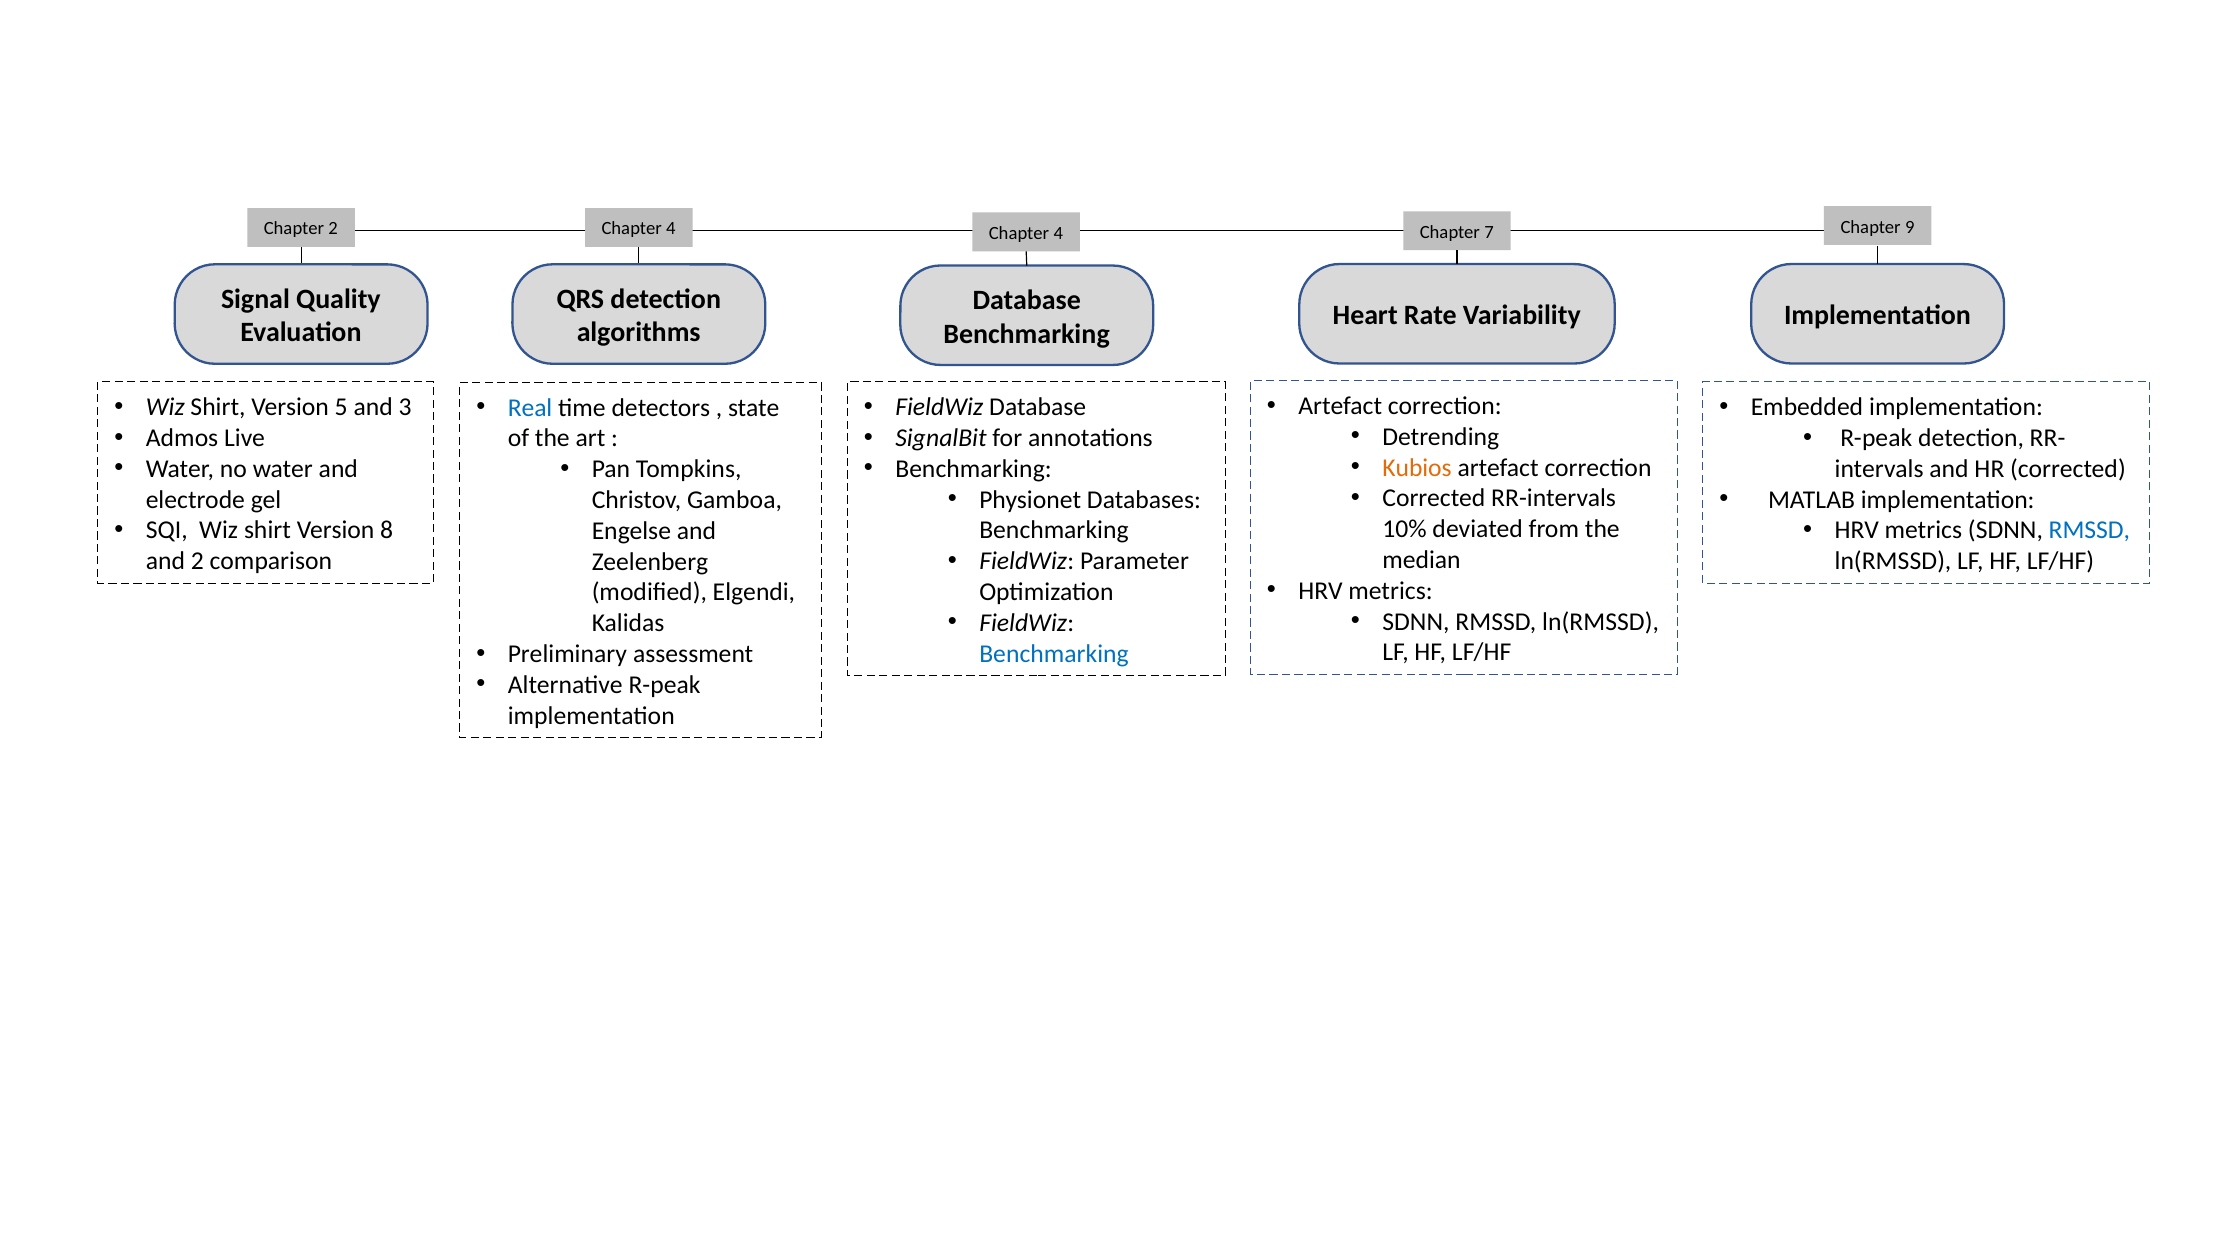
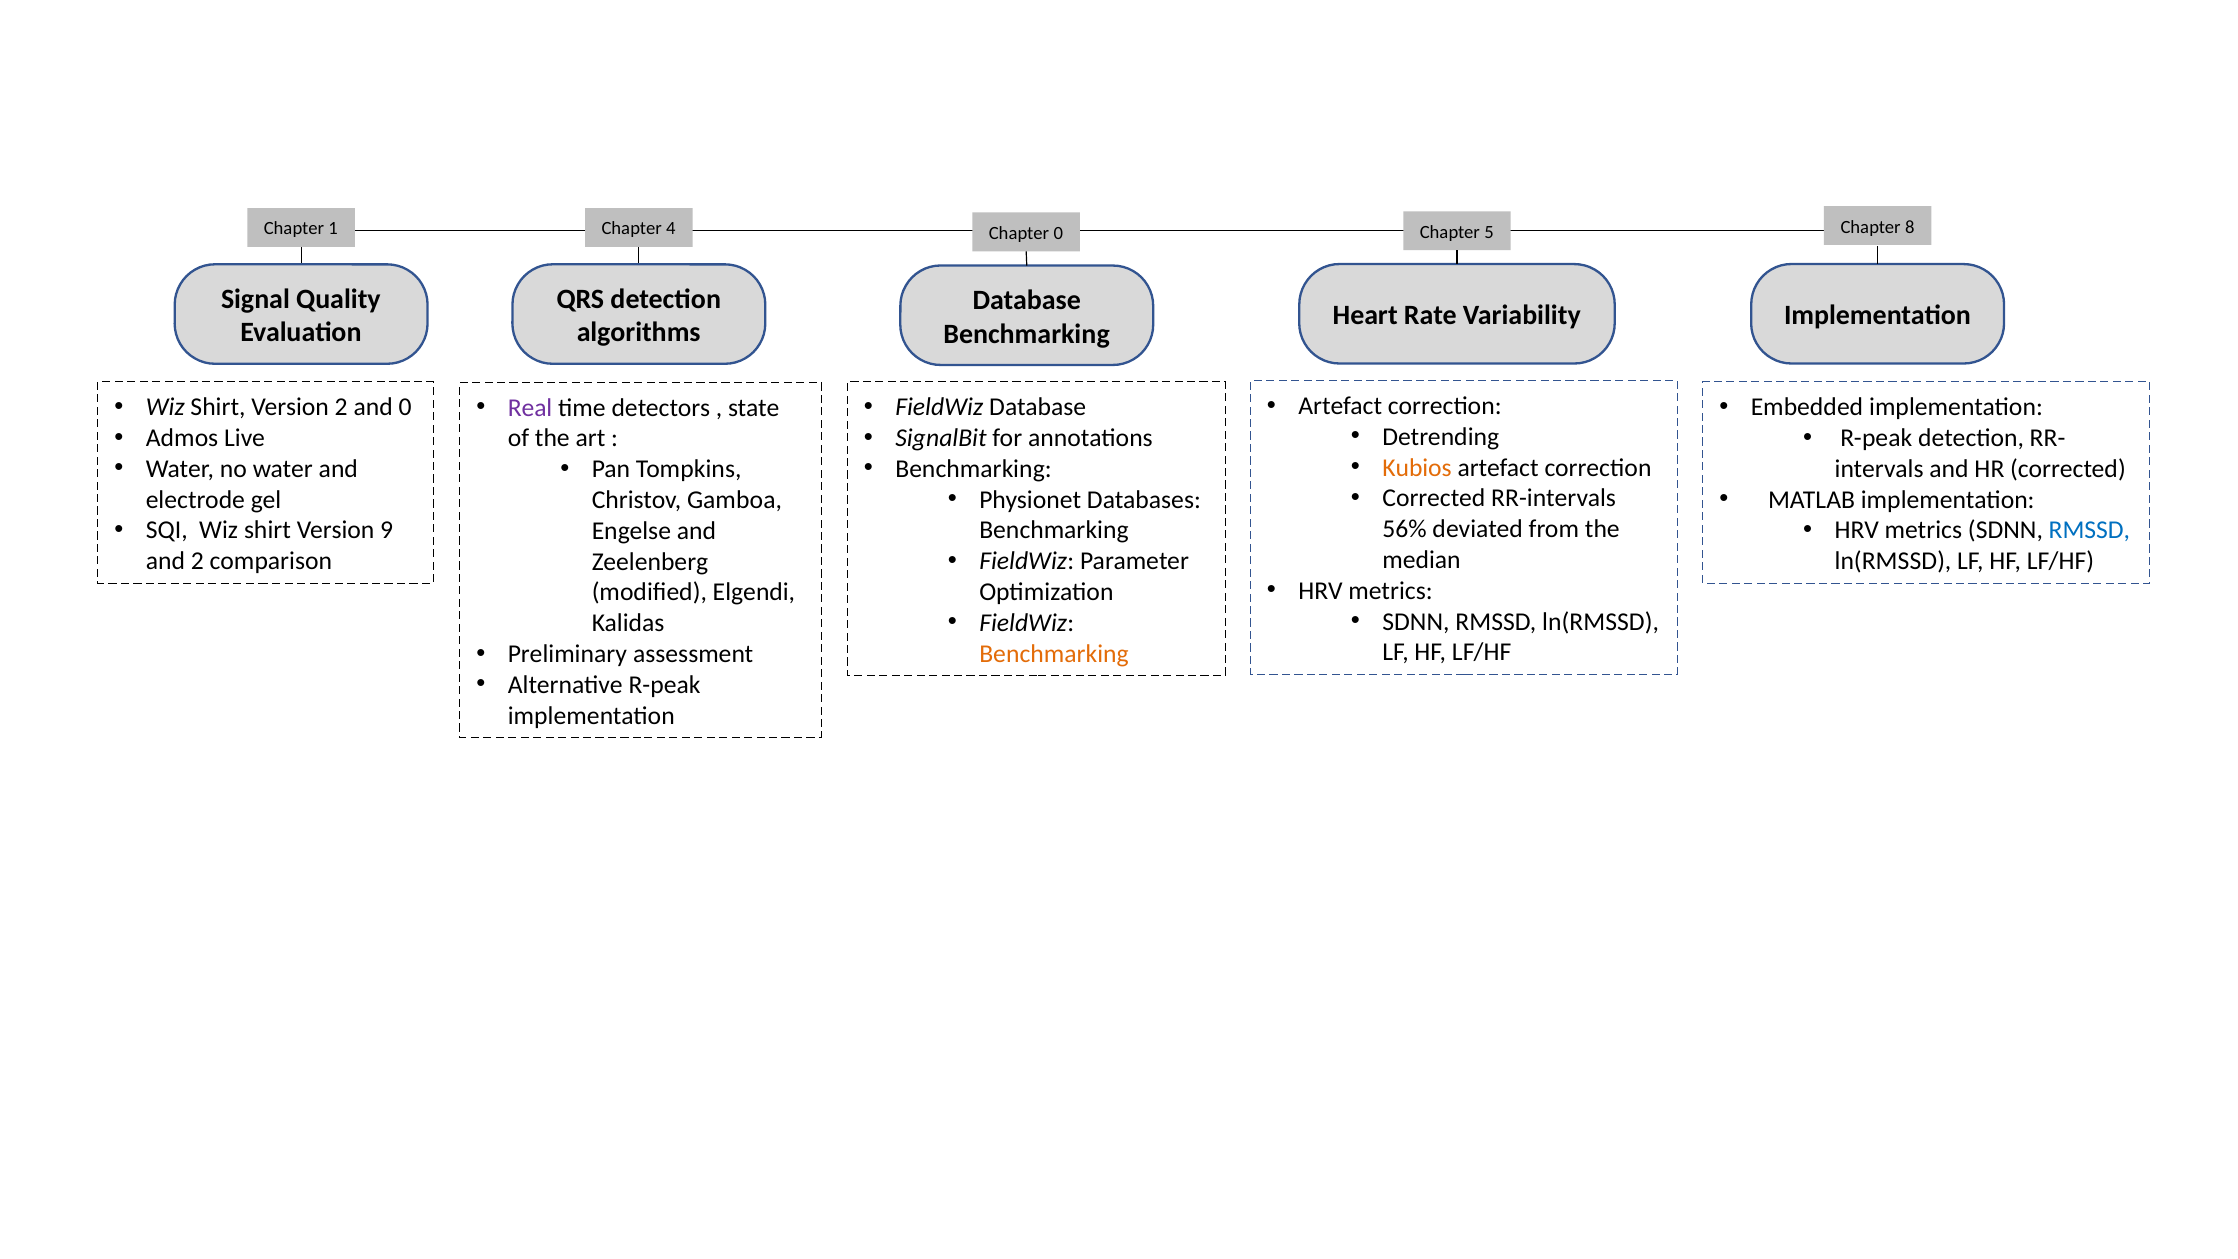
9: 9 -> 8 (1910, 227)
Chapter 2: 2 -> 1 (333, 229)
4 Chapter 4: 4 -> 0 (1058, 233)
7: 7 -> 5 (1489, 232)
Version 5: 5 -> 2 (341, 407)
and 3: 3 -> 0 (405, 407)
Real colour: blue -> purple (530, 408)
8: 8 -> 9 (387, 530)
10%: 10% -> 56% (1405, 529)
Benchmarking colour: blue -> orange (1054, 654)
